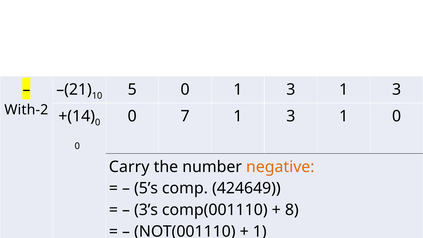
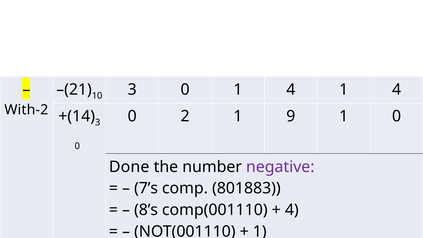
5: 5 -> 3 (132, 89)
0 1 3: 3 -> 4 (291, 89)
3: 3 -> 4 (397, 89)
0: 0 -> 3 (98, 122)
7: 7 -> 2 (185, 116)
3: 3 -> 9 (291, 116)
Carry: Carry -> Done (129, 167)
negative colour: orange -> purple (280, 167)
5’s: 5’s -> 7’s (146, 188)
424649: 424649 -> 801883 (246, 188)
3’s: 3’s -> 8’s (146, 210)
8: 8 -> 4 (292, 210)
